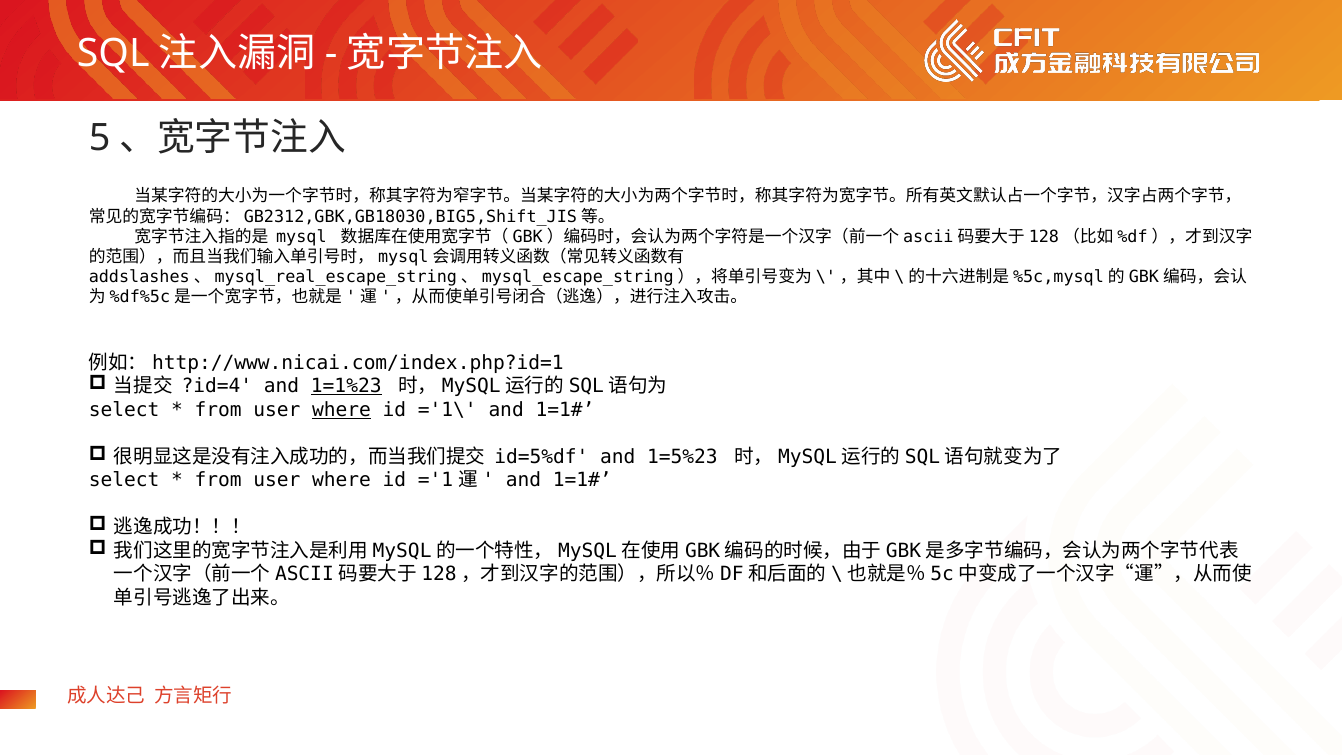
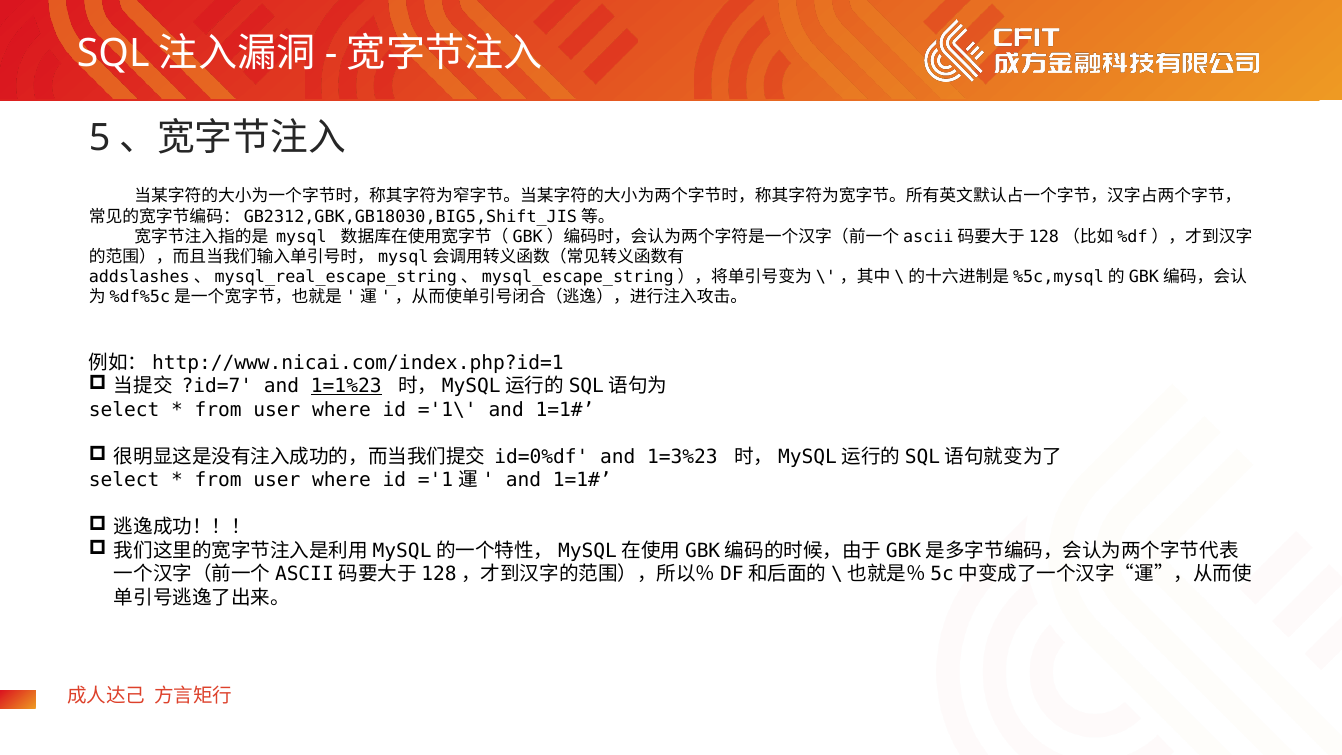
?id=4: ?id=4 -> ?id=7 (217, 386)
where underline: present -> none (342, 410)
id=5%df: id=5%df -> id=0%df (541, 457)
1=5%23: 1=5%23 -> 1=3%23 (682, 457)
